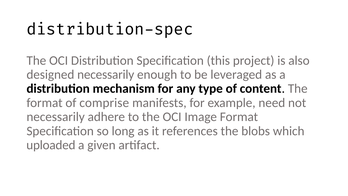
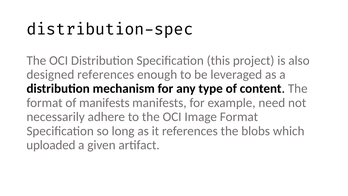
designed necessarily: necessarily -> references (106, 74)
of comprise: comprise -> manifests (104, 103)
